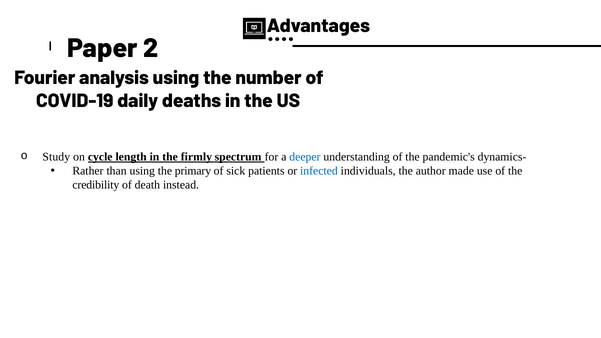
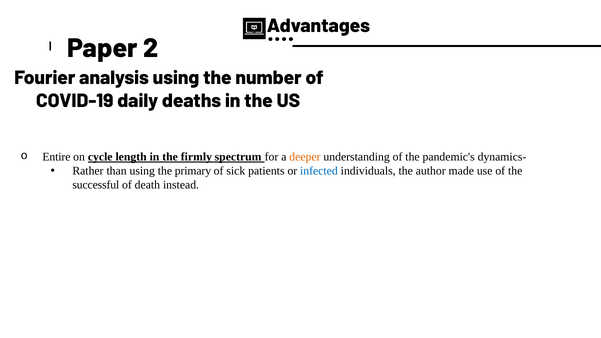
Study: Study -> Entire (56, 157)
deeper colour: blue -> orange (305, 157)
credibility: credibility -> successful (96, 185)
